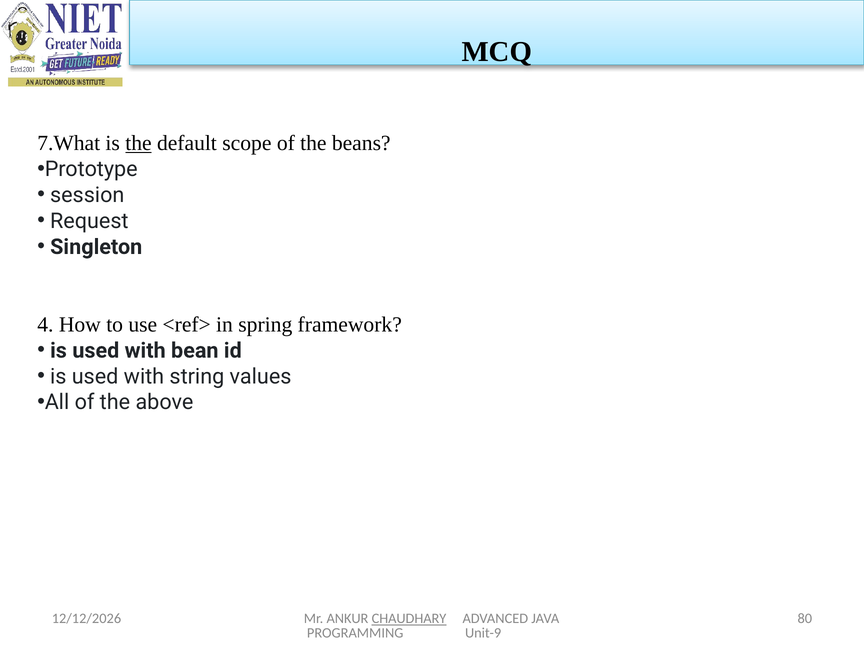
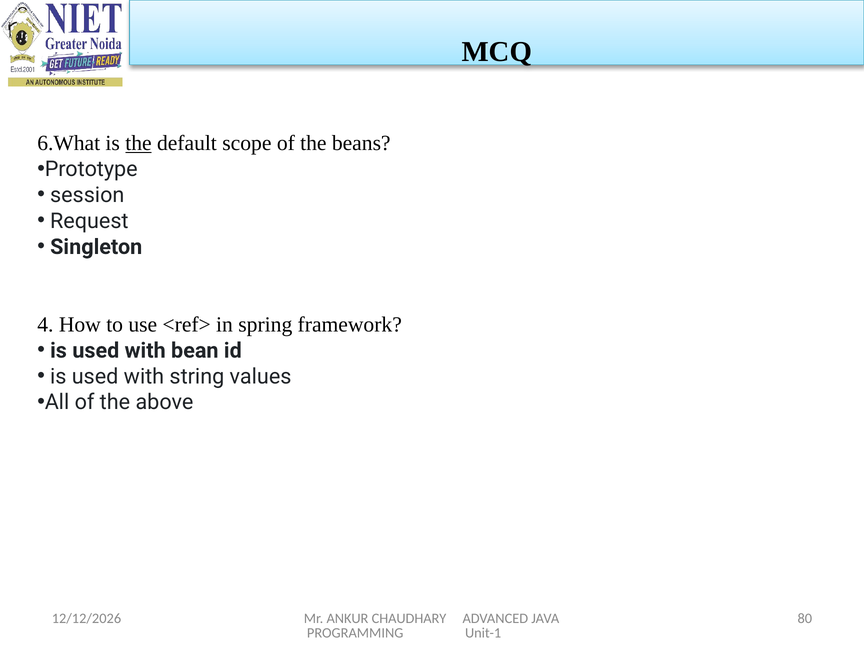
7.What: 7.What -> 6.What (69, 143)
CHAUDHARY underline: present -> none (409, 619)
Unit-9: Unit-9 -> Unit-1 (483, 633)
